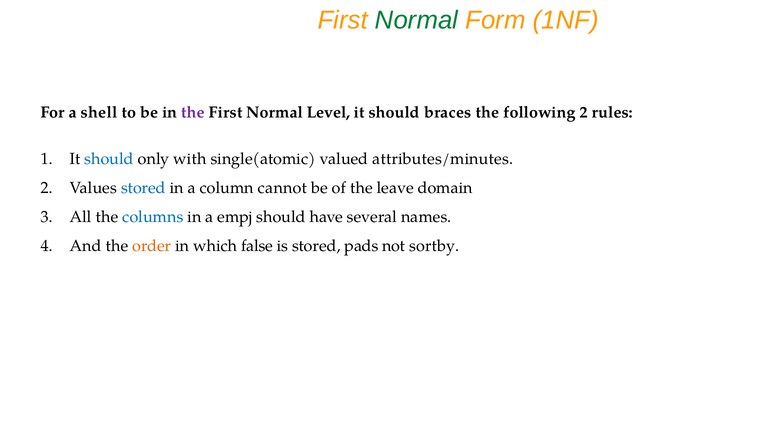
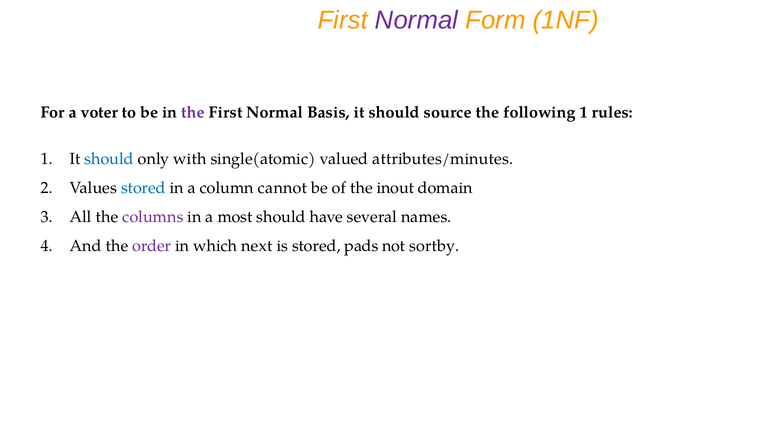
Normal colour: green -> purple (417, 20)
shell: shell -> voter (99, 112)
Level: Level -> Basis (328, 112)
braces: braces -> source (448, 112)
following 2: 2 -> 1 (584, 112)
leave: leave -> inout (395, 188)
columns colour: blue -> purple (153, 217)
empj: empj -> most (235, 217)
order colour: orange -> purple (152, 246)
false: false -> next (257, 246)
